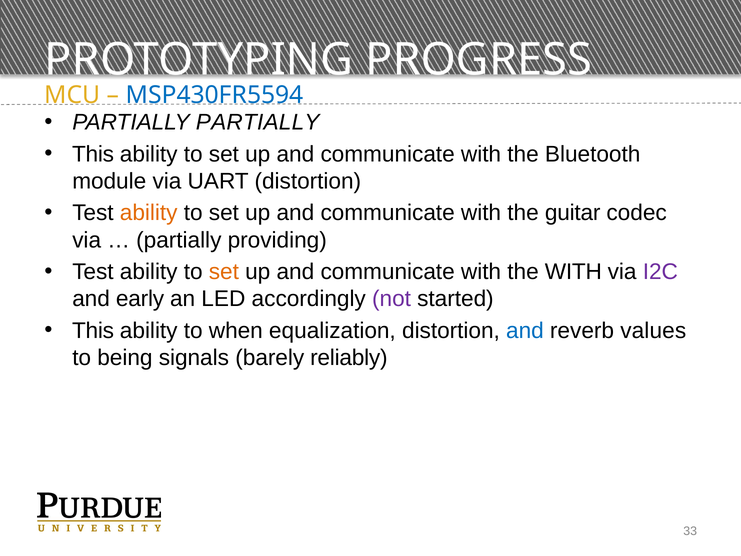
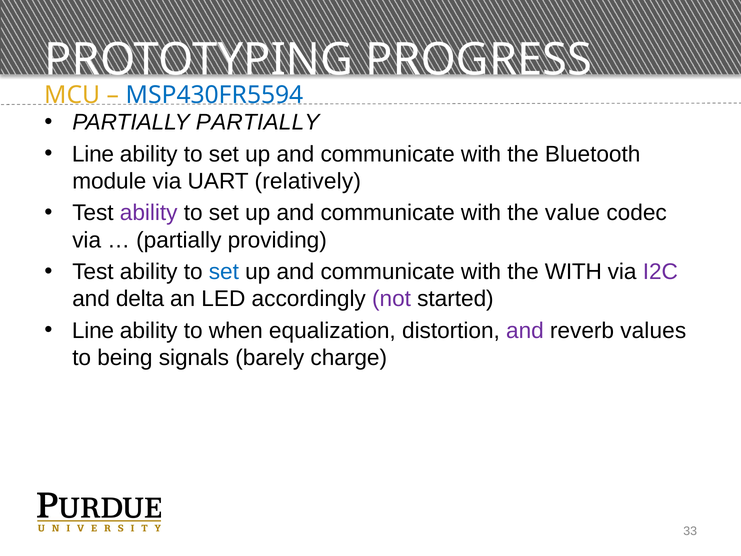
This: This -> Line (93, 154)
UART distortion: distortion -> relatively (308, 181)
ability colour: orange -> purple (149, 213)
guitar: guitar -> value (572, 213)
set colour: orange -> blue (224, 272)
early: early -> delta (140, 299)
This: This -> Line (93, 331)
and colour: blue -> purple (525, 331)
reliably: reliably -> charge (349, 358)
